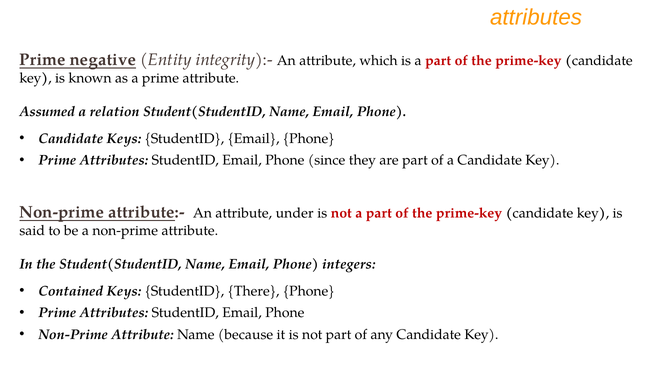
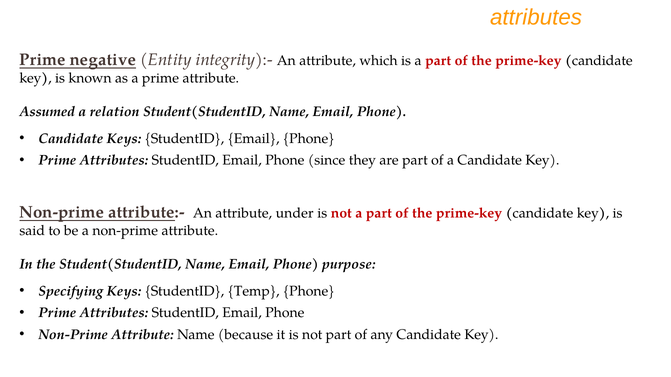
integers: integers -> purpose (349, 265)
Contained: Contained -> Specifying (71, 291)
There: There -> Temp (254, 291)
